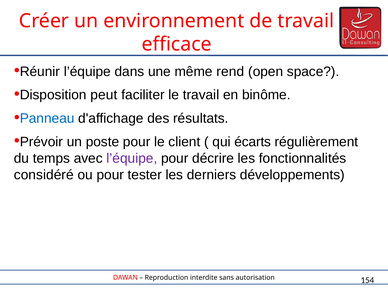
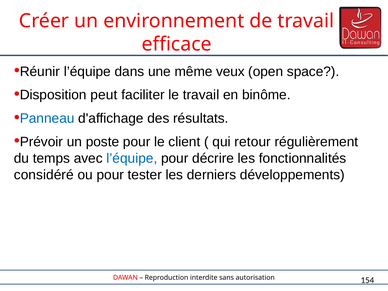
rend: rend -> veux (230, 72)
écarts: écarts -> retour (253, 142)
l’équipe colour: purple -> blue (132, 158)
